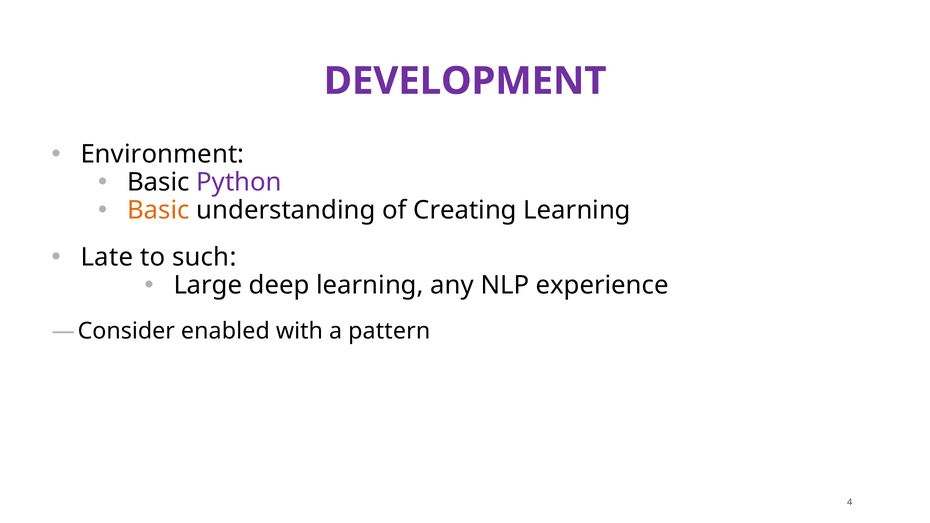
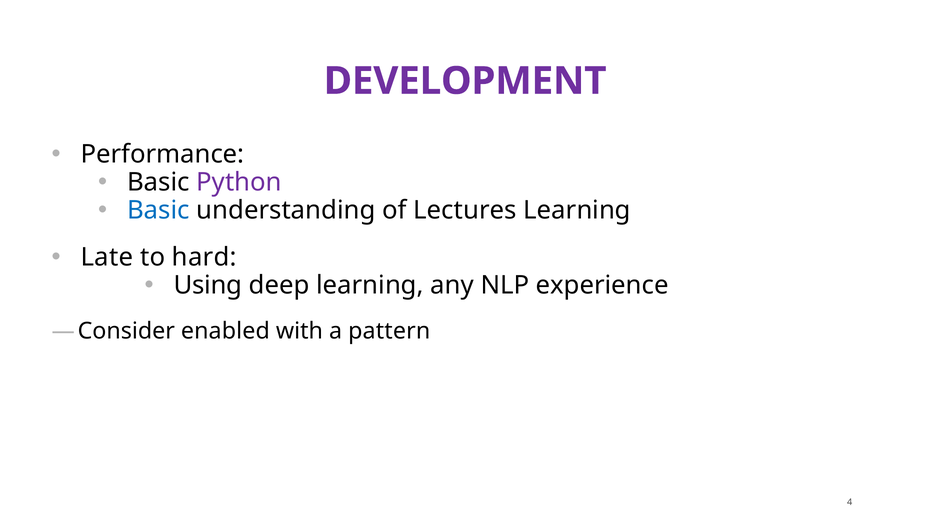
Environment: Environment -> Performance (162, 155)
Basic colour: orange -> blue (158, 210)
Creating: Creating -> Lectures (465, 210)
such: such -> hard (204, 258)
Large: Large -> Using (208, 285)
